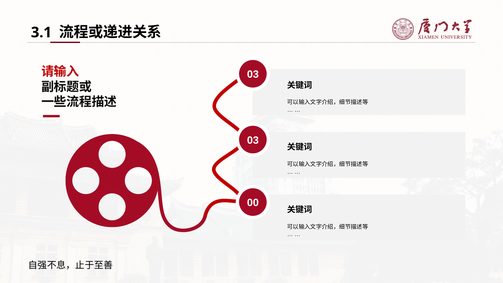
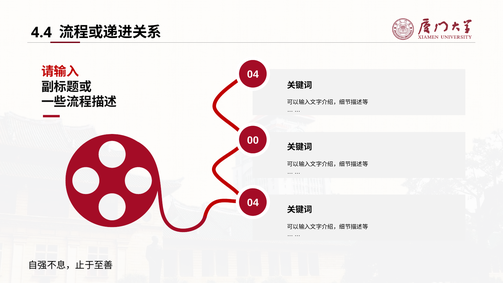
3.1: 3.1 -> 4.4 (41, 32)
3: 3 -> 4 (256, 74)
3: 3 -> 0 (256, 140)
0: 0 -> 4 (256, 203)
